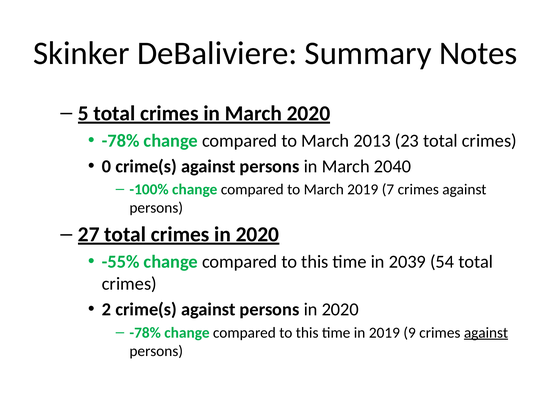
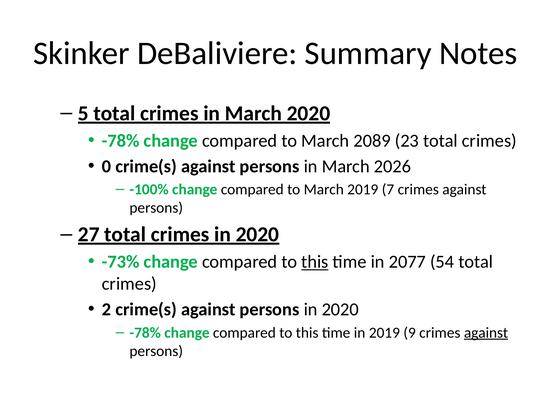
2013: 2013 -> 2089 (372, 141)
2040: 2040 -> 2026 (392, 167)
-55%: -55% -> -73% (121, 262)
this underline: none -> present (315, 262)
2039: 2039 -> 2077 (407, 262)
